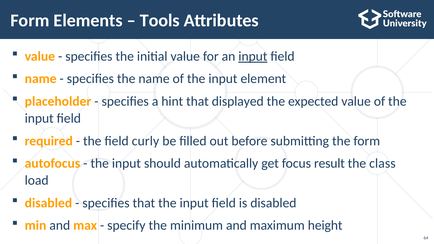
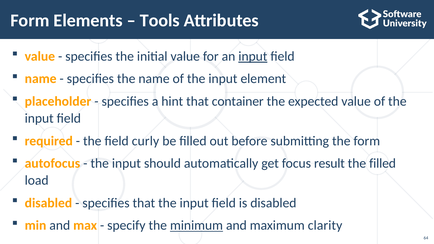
displayed: displayed -> container (238, 101)
the class: class -> filled (383, 163)
minimum underline: none -> present (196, 226)
height: height -> clarity (325, 226)
